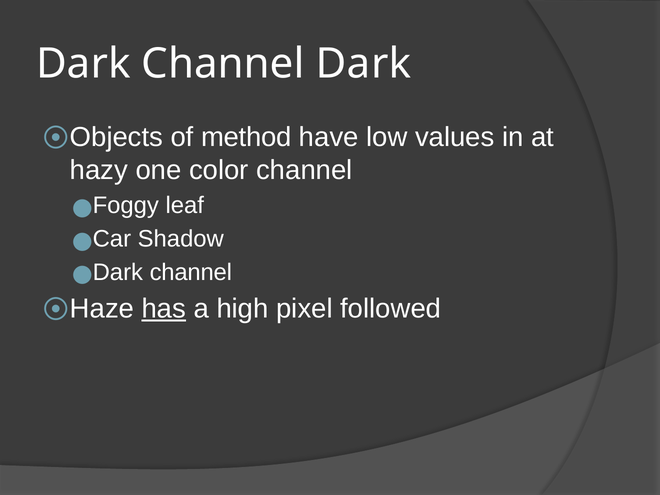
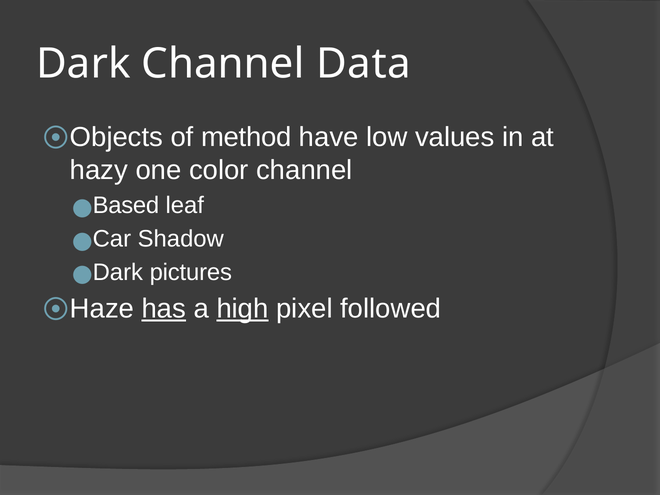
Channel Dark: Dark -> Data (364, 64)
Foggy: Foggy -> Based (126, 206)
channel: channel -> pictures (191, 272)
high underline: none -> present (243, 309)
